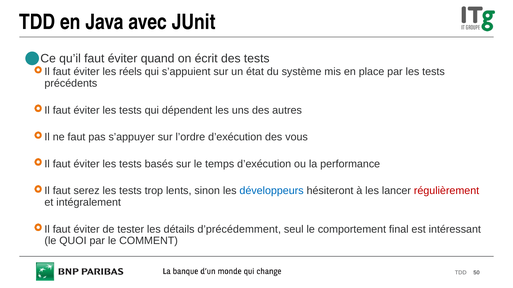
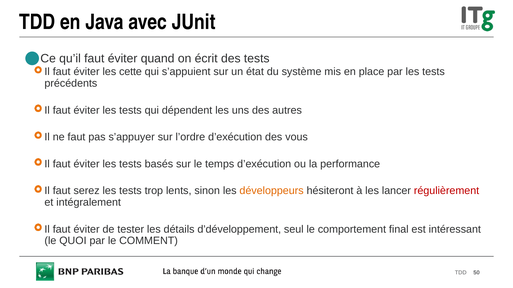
réels: réels -> cette (130, 72)
développeurs colour: blue -> orange (272, 191)
d’précédemment: d’précédemment -> d’développement (239, 230)
